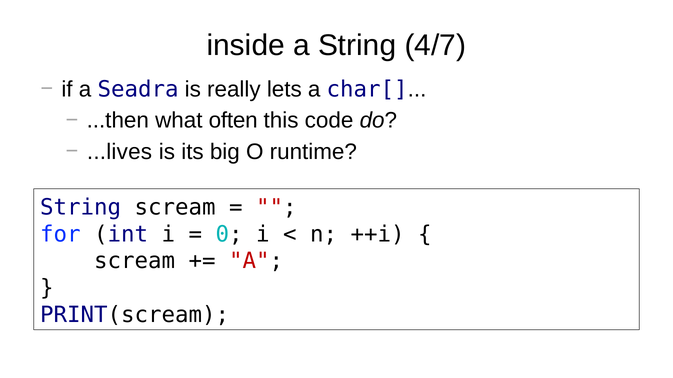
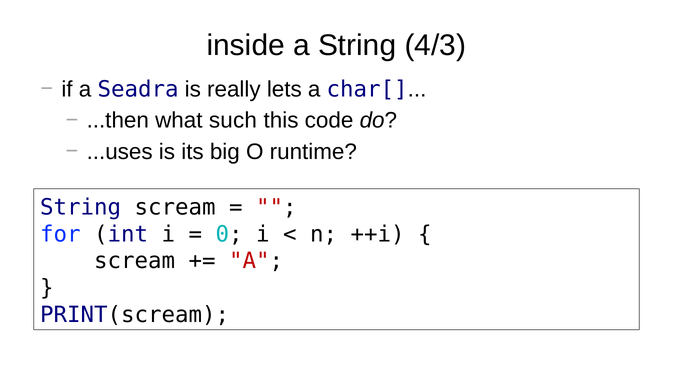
4/7: 4/7 -> 4/3 (435, 45)
often: often -> such (233, 121)
...lives: ...lives -> ...uses (120, 152)
